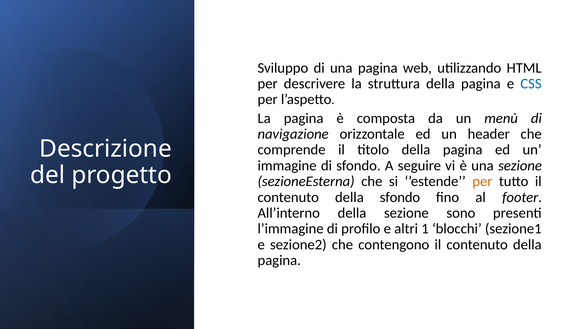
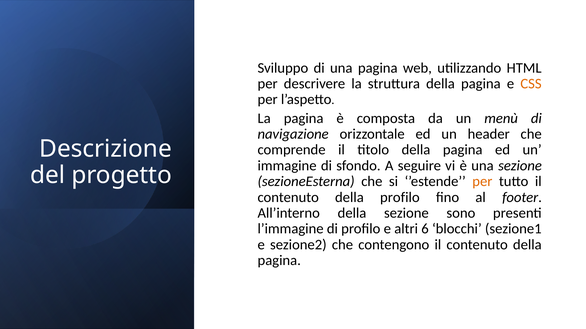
CSS colour: blue -> orange (531, 84)
della sfondo: sfondo -> profilo (400, 198)
1: 1 -> 6 (425, 229)
